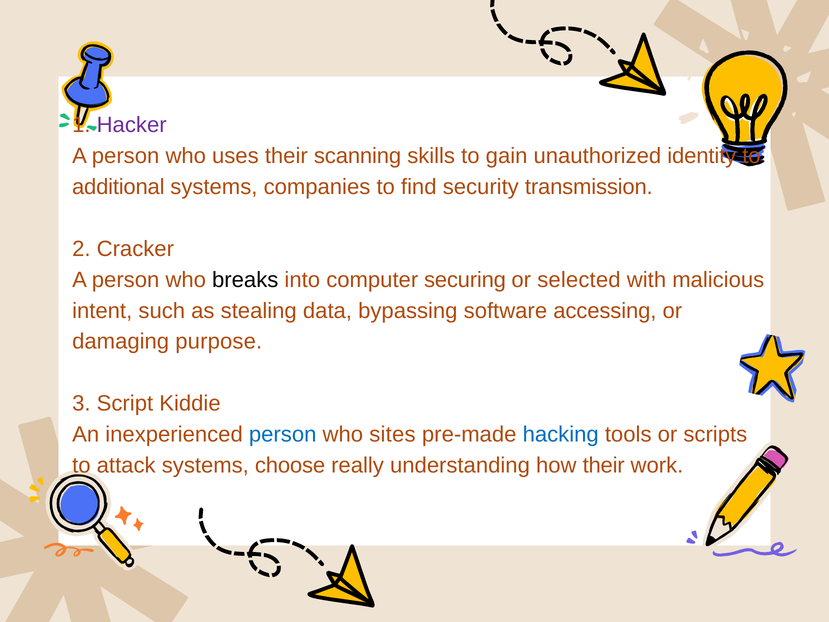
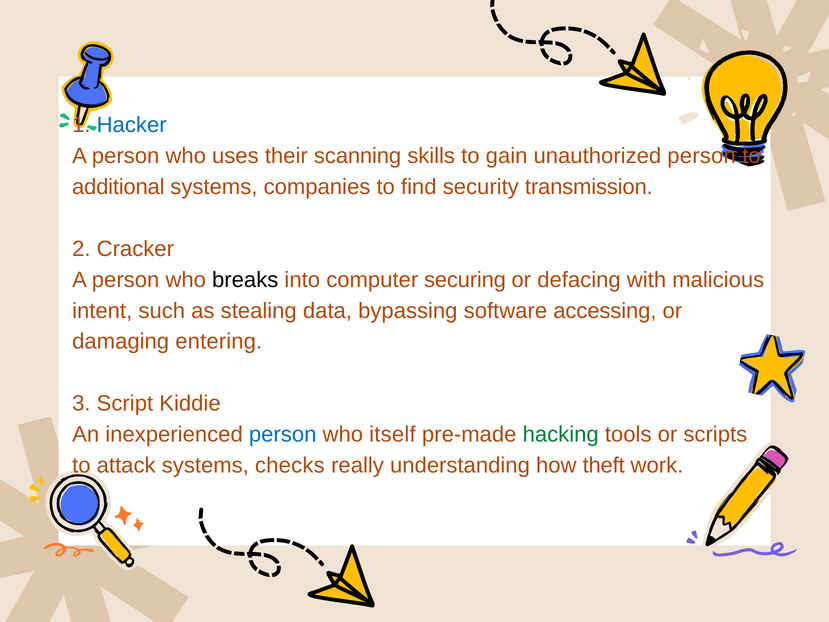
Hacker colour: purple -> blue (132, 125)
unauthorized identity: identity -> person (702, 156)
selected: selected -> defacing (579, 280)
purpose: purpose -> entering (219, 342)
sites: sites -> itself (392, 434)
hacking colour: blue -> green (561, 434)
choose: choose -> checks (290, 465)
how their: their -> theft (604, 465)
